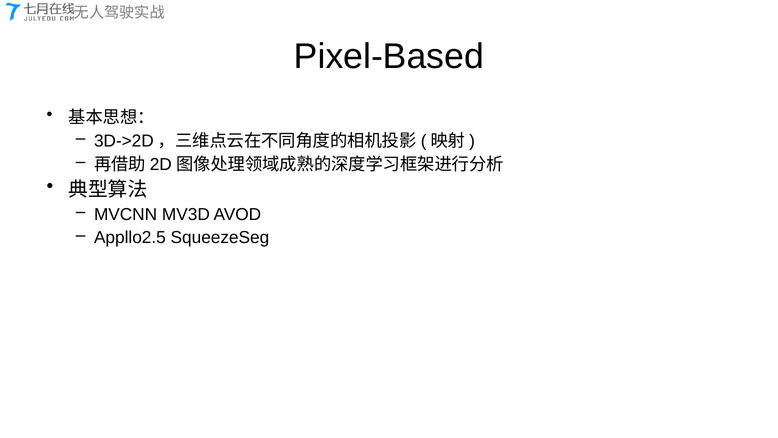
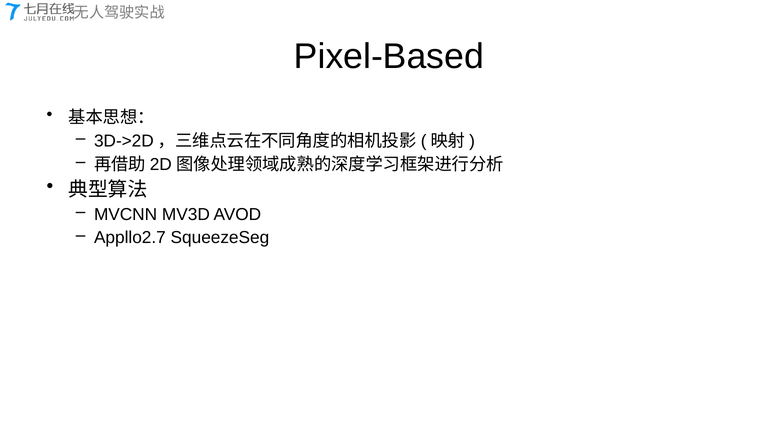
Appllo2.5: Appllo2.5 -> Appllo2.7 (130, 238)
